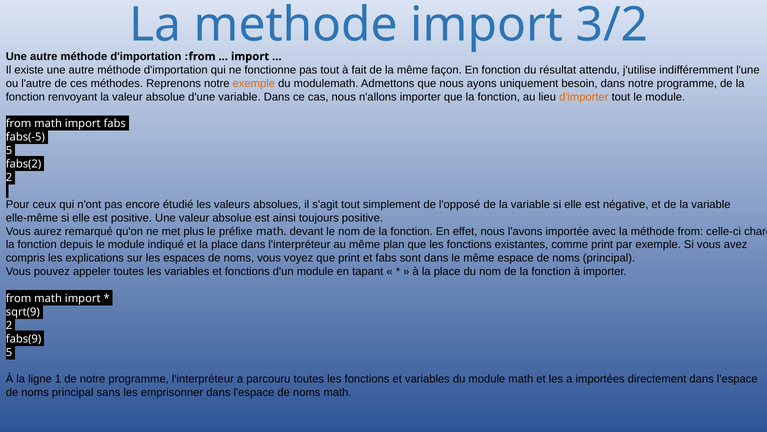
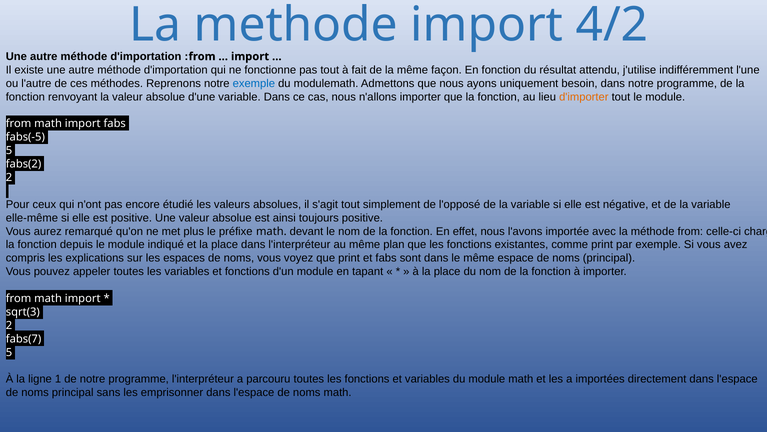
3/2: 3/2 -> 4/2 (612, 25)
exemple colour: orange -> blue (254, 83)
sqrt(9: sqrt(9 -> sqrt(3 (23, 312)
fabs(9: fabs(9 -> fabs(7 (24, 338)
